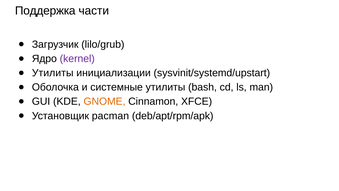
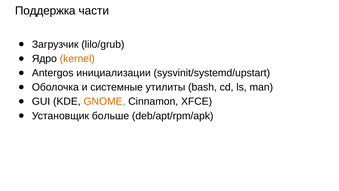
kernel colour: purple -> orange (77, 59)
Утилиты: Утилиты -> Antergos (53, 73)
pacman: pacman -> больше (110, 116)
